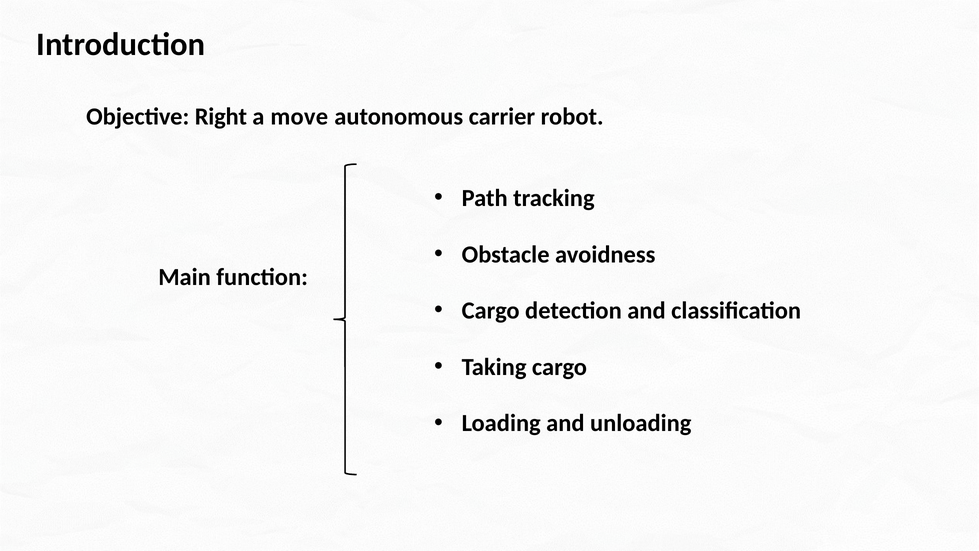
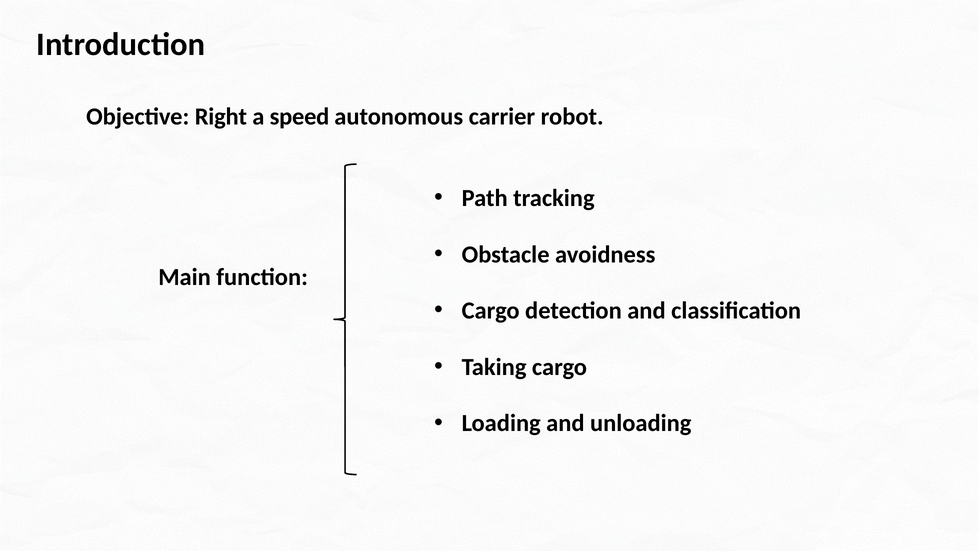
move: move -> speed (300, 117)
